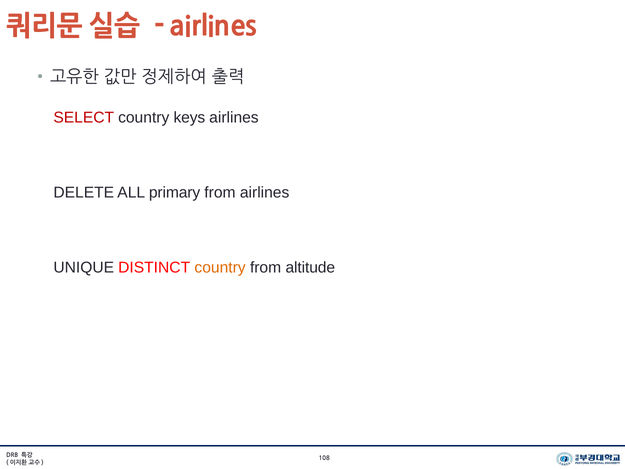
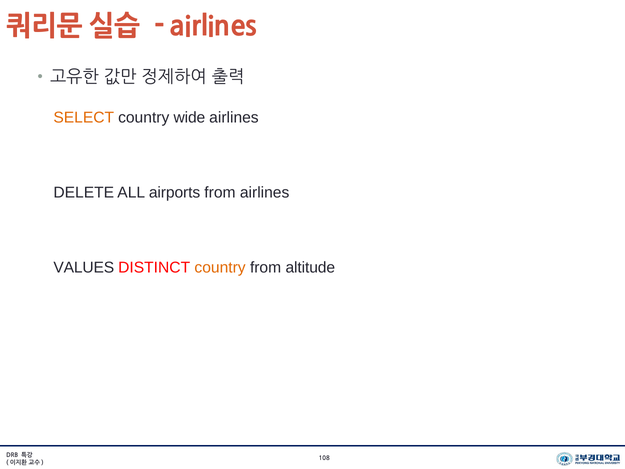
SELECT colour: red -> orange (84, 117)
keys: keys -> wide (189, 117)
primary: primary -> airports (175, 192)
UNIQUE: UNIQUE -> VALUES (84, 267)
